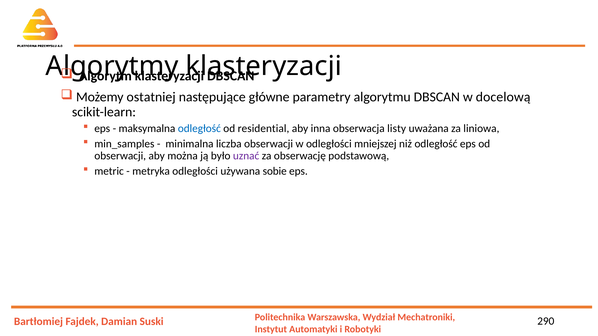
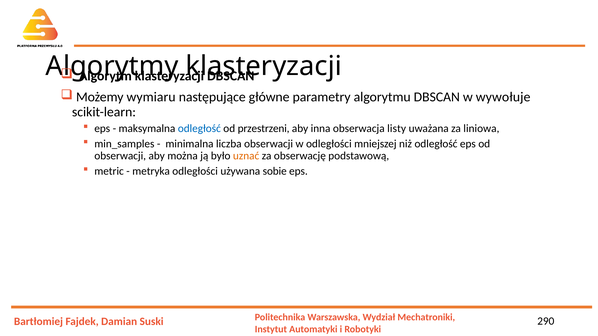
ostatniej: ostatniej -> wymiaru (151, 97)
docelową: docelową -> wywołuje (503, 97)
residential: residential -> przestrzeni (264, 129)
uznać colour: purple -> orange (246, 156)
